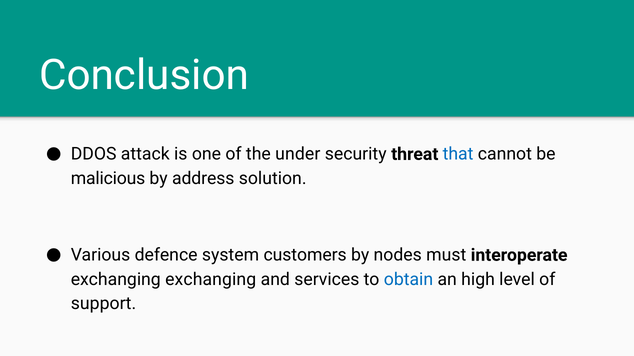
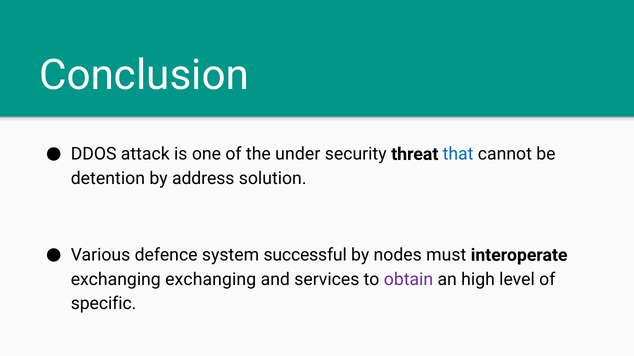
malicious: malicious -> detention (108, 179)
customers: customers -> successful (305, 255)
obtain colour: blue -> purple (408, 280)
support: support -> specific (104, 304)
